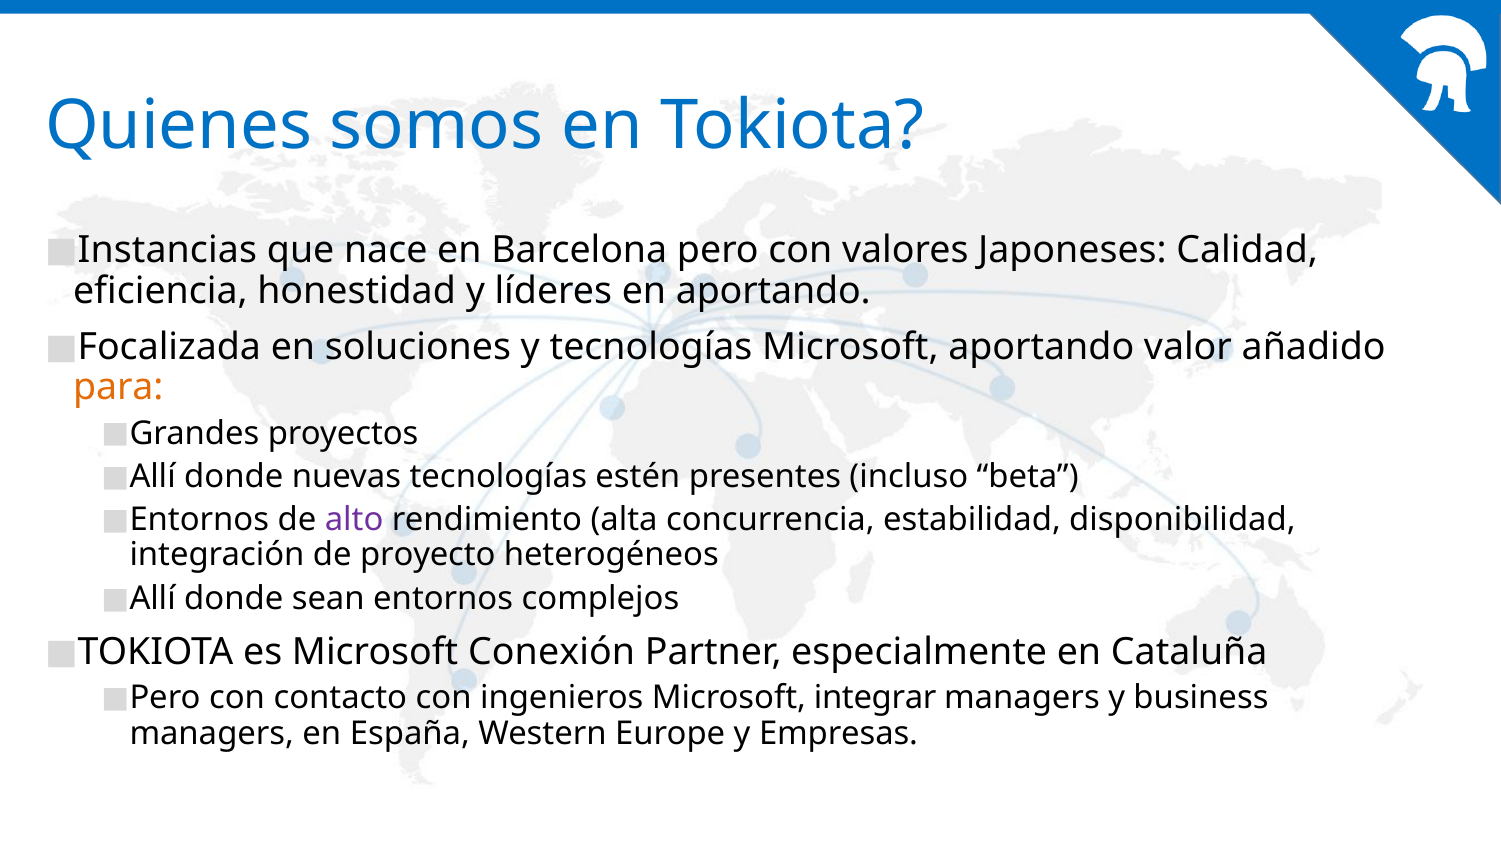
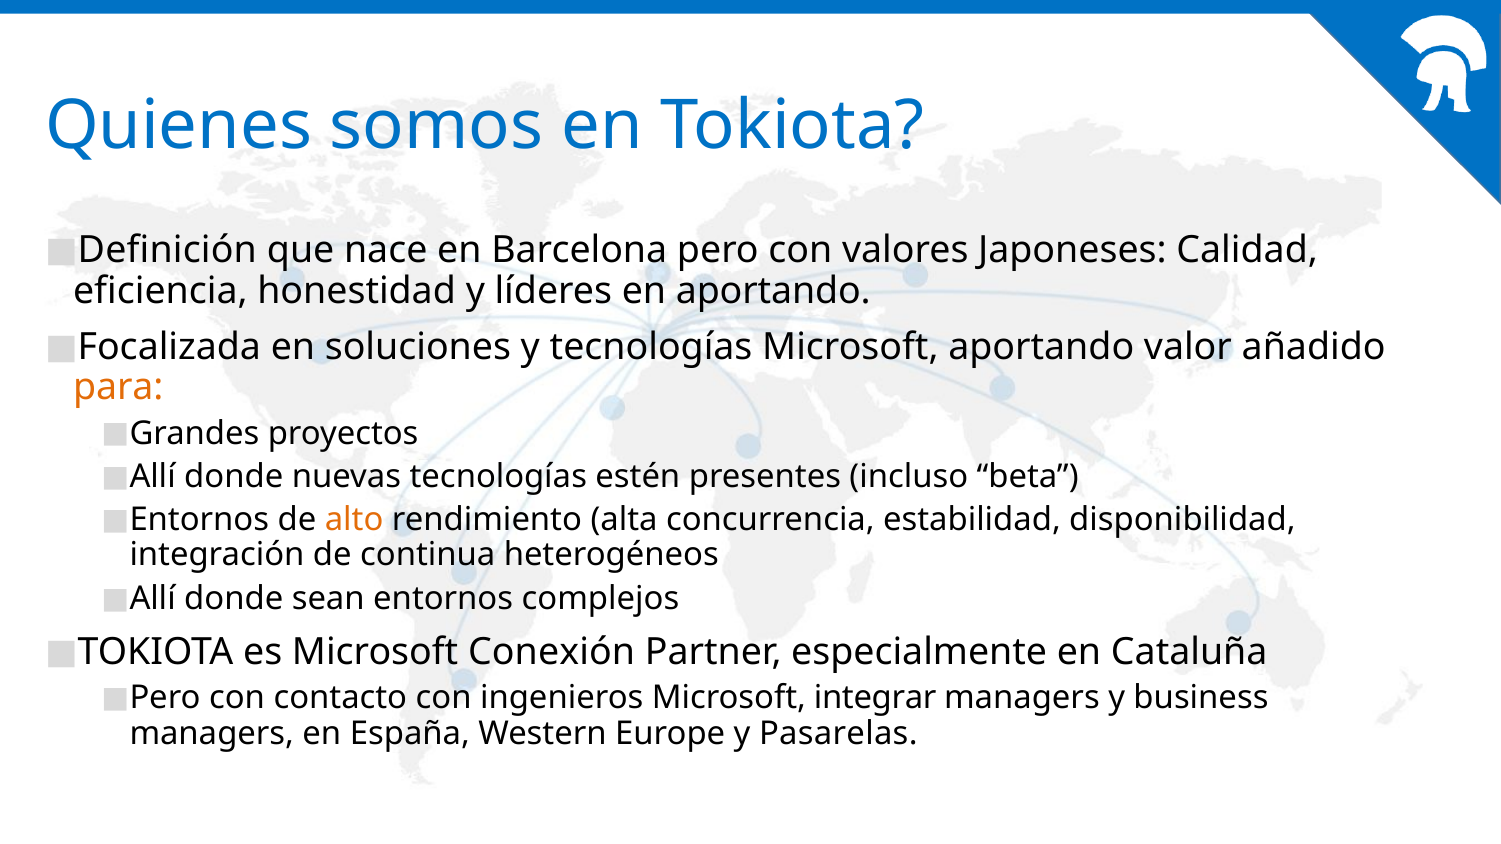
Instancias: Instancias -> Definición (167, 250)
alto colour: purple -> orange (354, 520)
proyecto: proyecto -> continua (428, 555)
Empresas: Empresas -> Pasarelas (838, 733)
